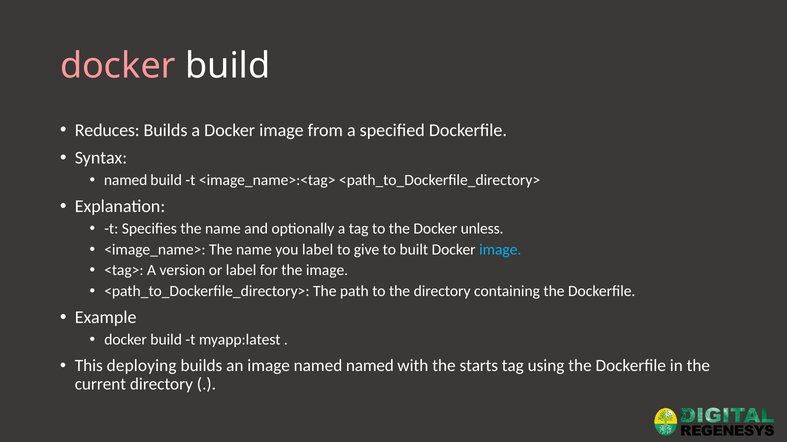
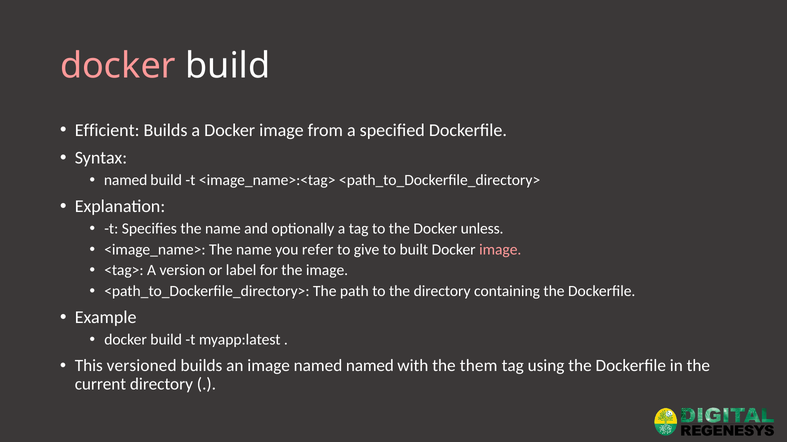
Reduces: Reduces -> Efficient (107, 130)
you label: label -> refer (318, 250)
image colour: light blue -> pink (500, 250)
deploying: deploying -> versioned (142, 366)
starts: starts -> them (479, 366)
